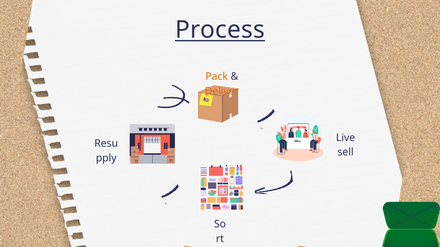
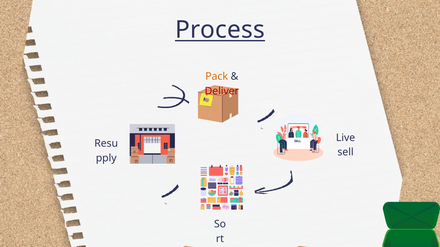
Deliver colour: orange -> red (222, 91)
